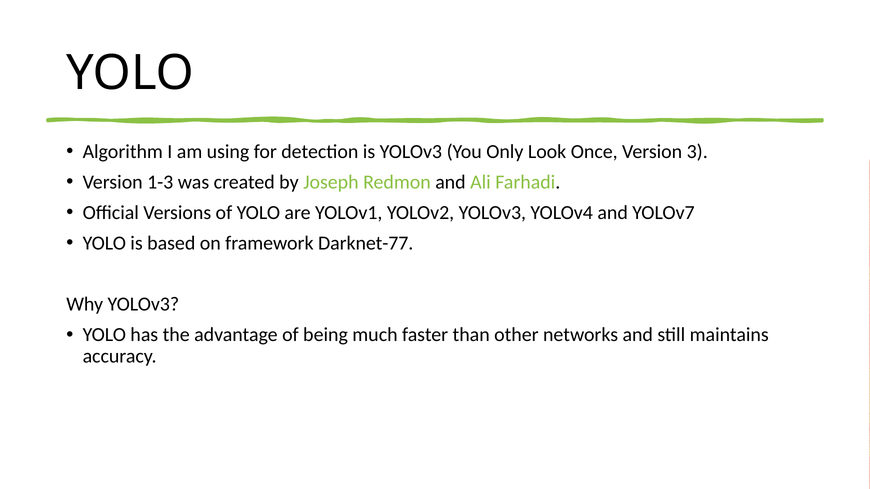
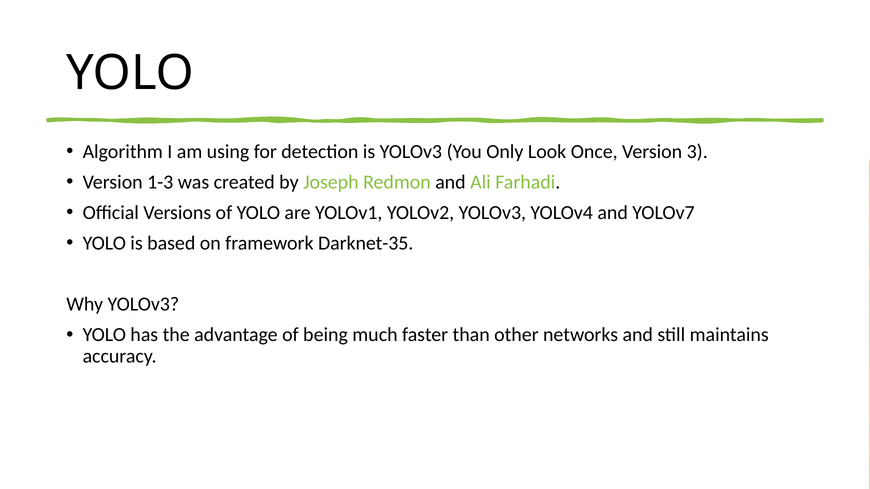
Darknet-77: Darknet-77 -> Darknet-35 (366, 243)
